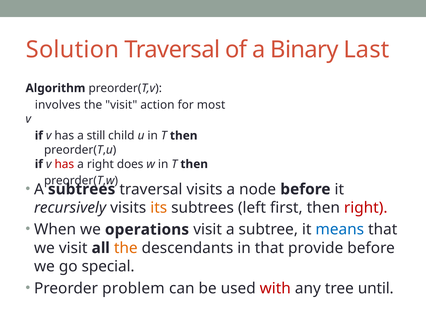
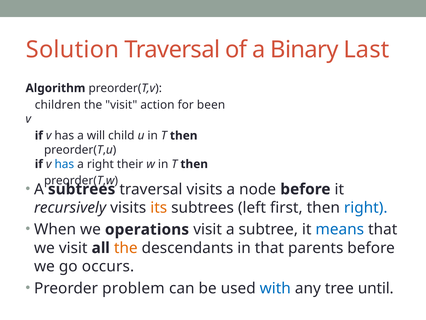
involves: involves -> children (58, 105)
most: most -> been (211, 105)
still: still -> will (96, 135)
has colour: red -> blue (64, 164)
does: does -> their (130, 164)
right colour: red -> blue (366, 207)
provide: provide -> parents (316, 248)
special: special -> occurs (108, 266)
with colour: red -> blue (275, 288)
